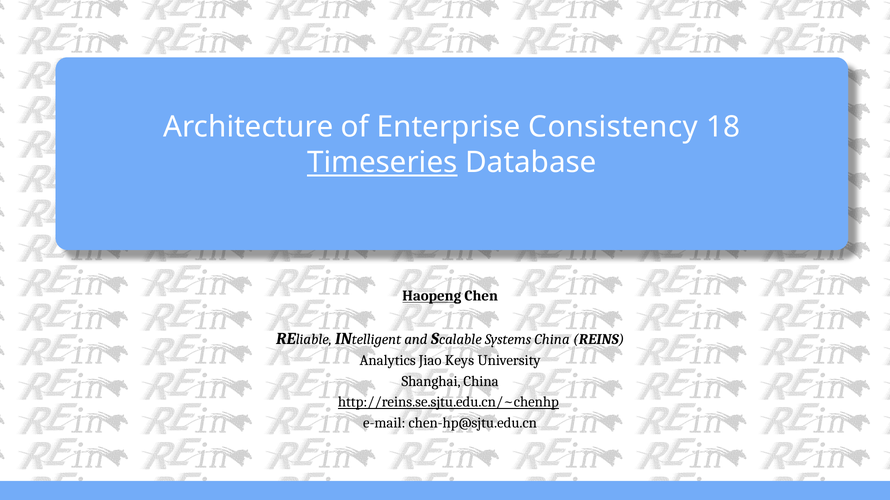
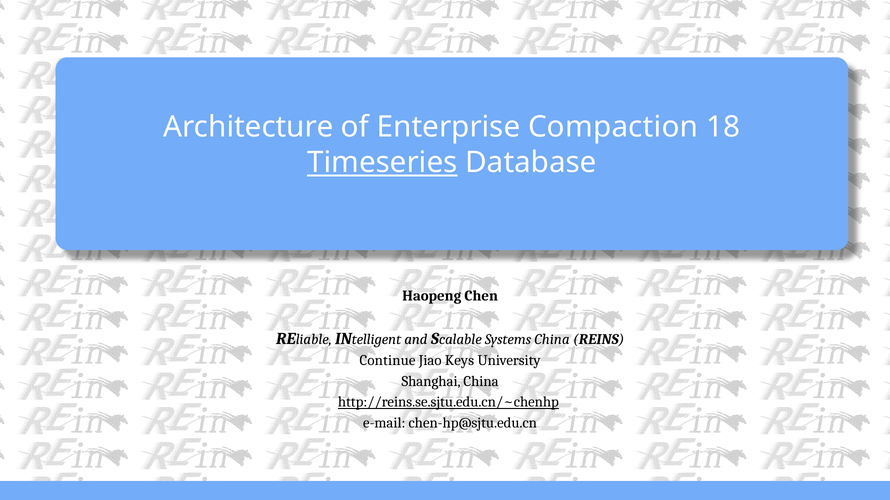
Consistency: Consistency -> Compaction (613, 127)
Haopeng underline: present -> none (432, 296)
Analytics: Analytics -> Continue (388, 361)
